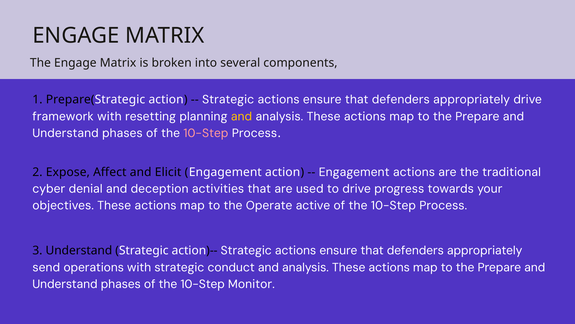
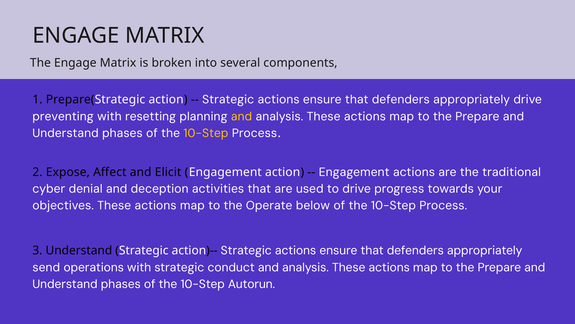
framework: framework -> preventing (63, 116)
10-Step colour: pink -> yellow (206, 133)
active: active -> below (313, 205)
Monitor: Monitor -> Autorun (251, 284)
